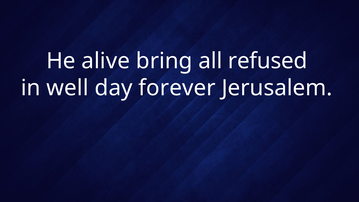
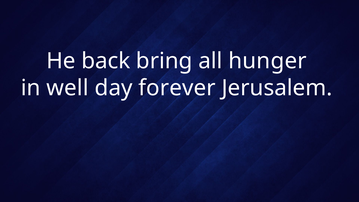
alive: alive -> back (106, 61)
refused: refused -> hunger (267, 61)
